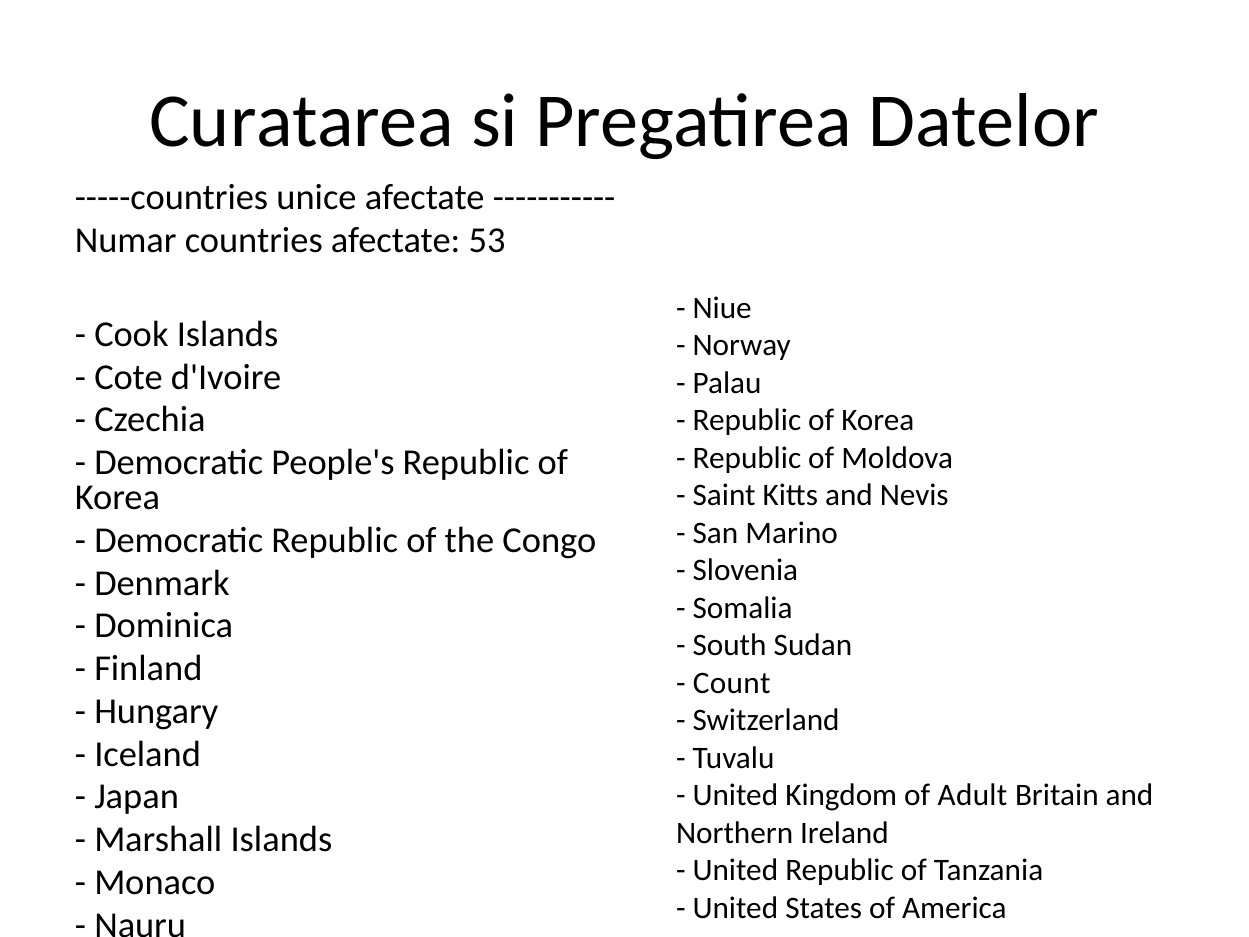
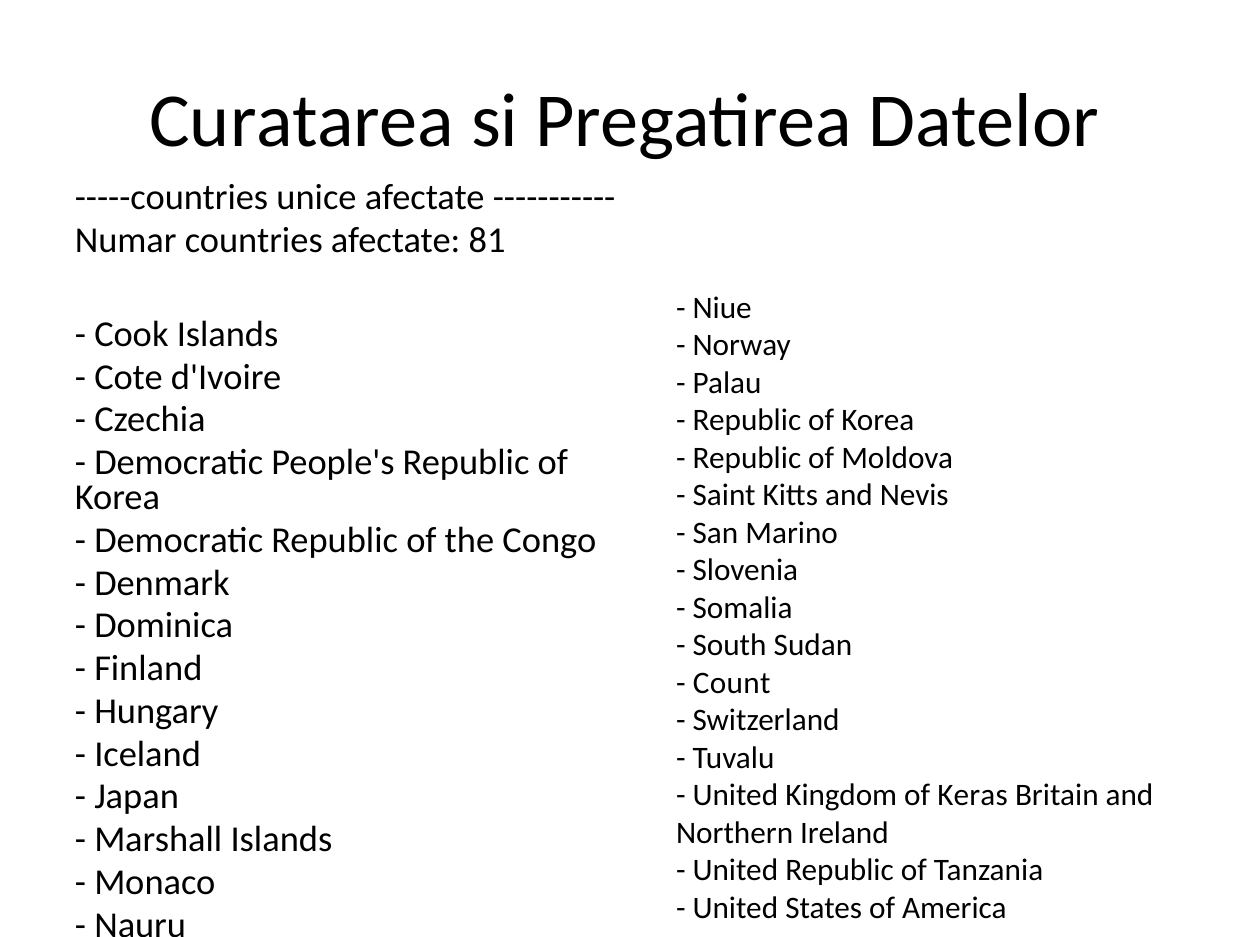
53: 53 -> 81 (487, 240)
Adult: Adult -> Keras (973, 795)
